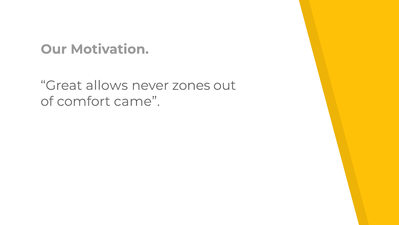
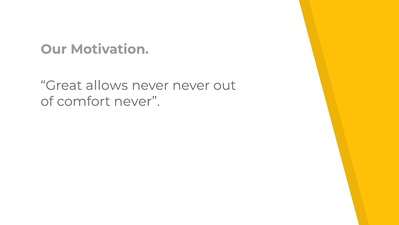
never zones: zones -> never (191, 85)
comfort came: came -> never (137, 101)
